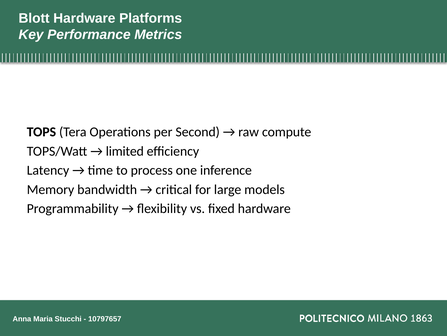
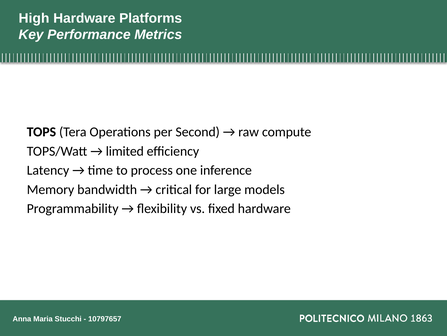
Blott: Blott -> High (34, 18)
